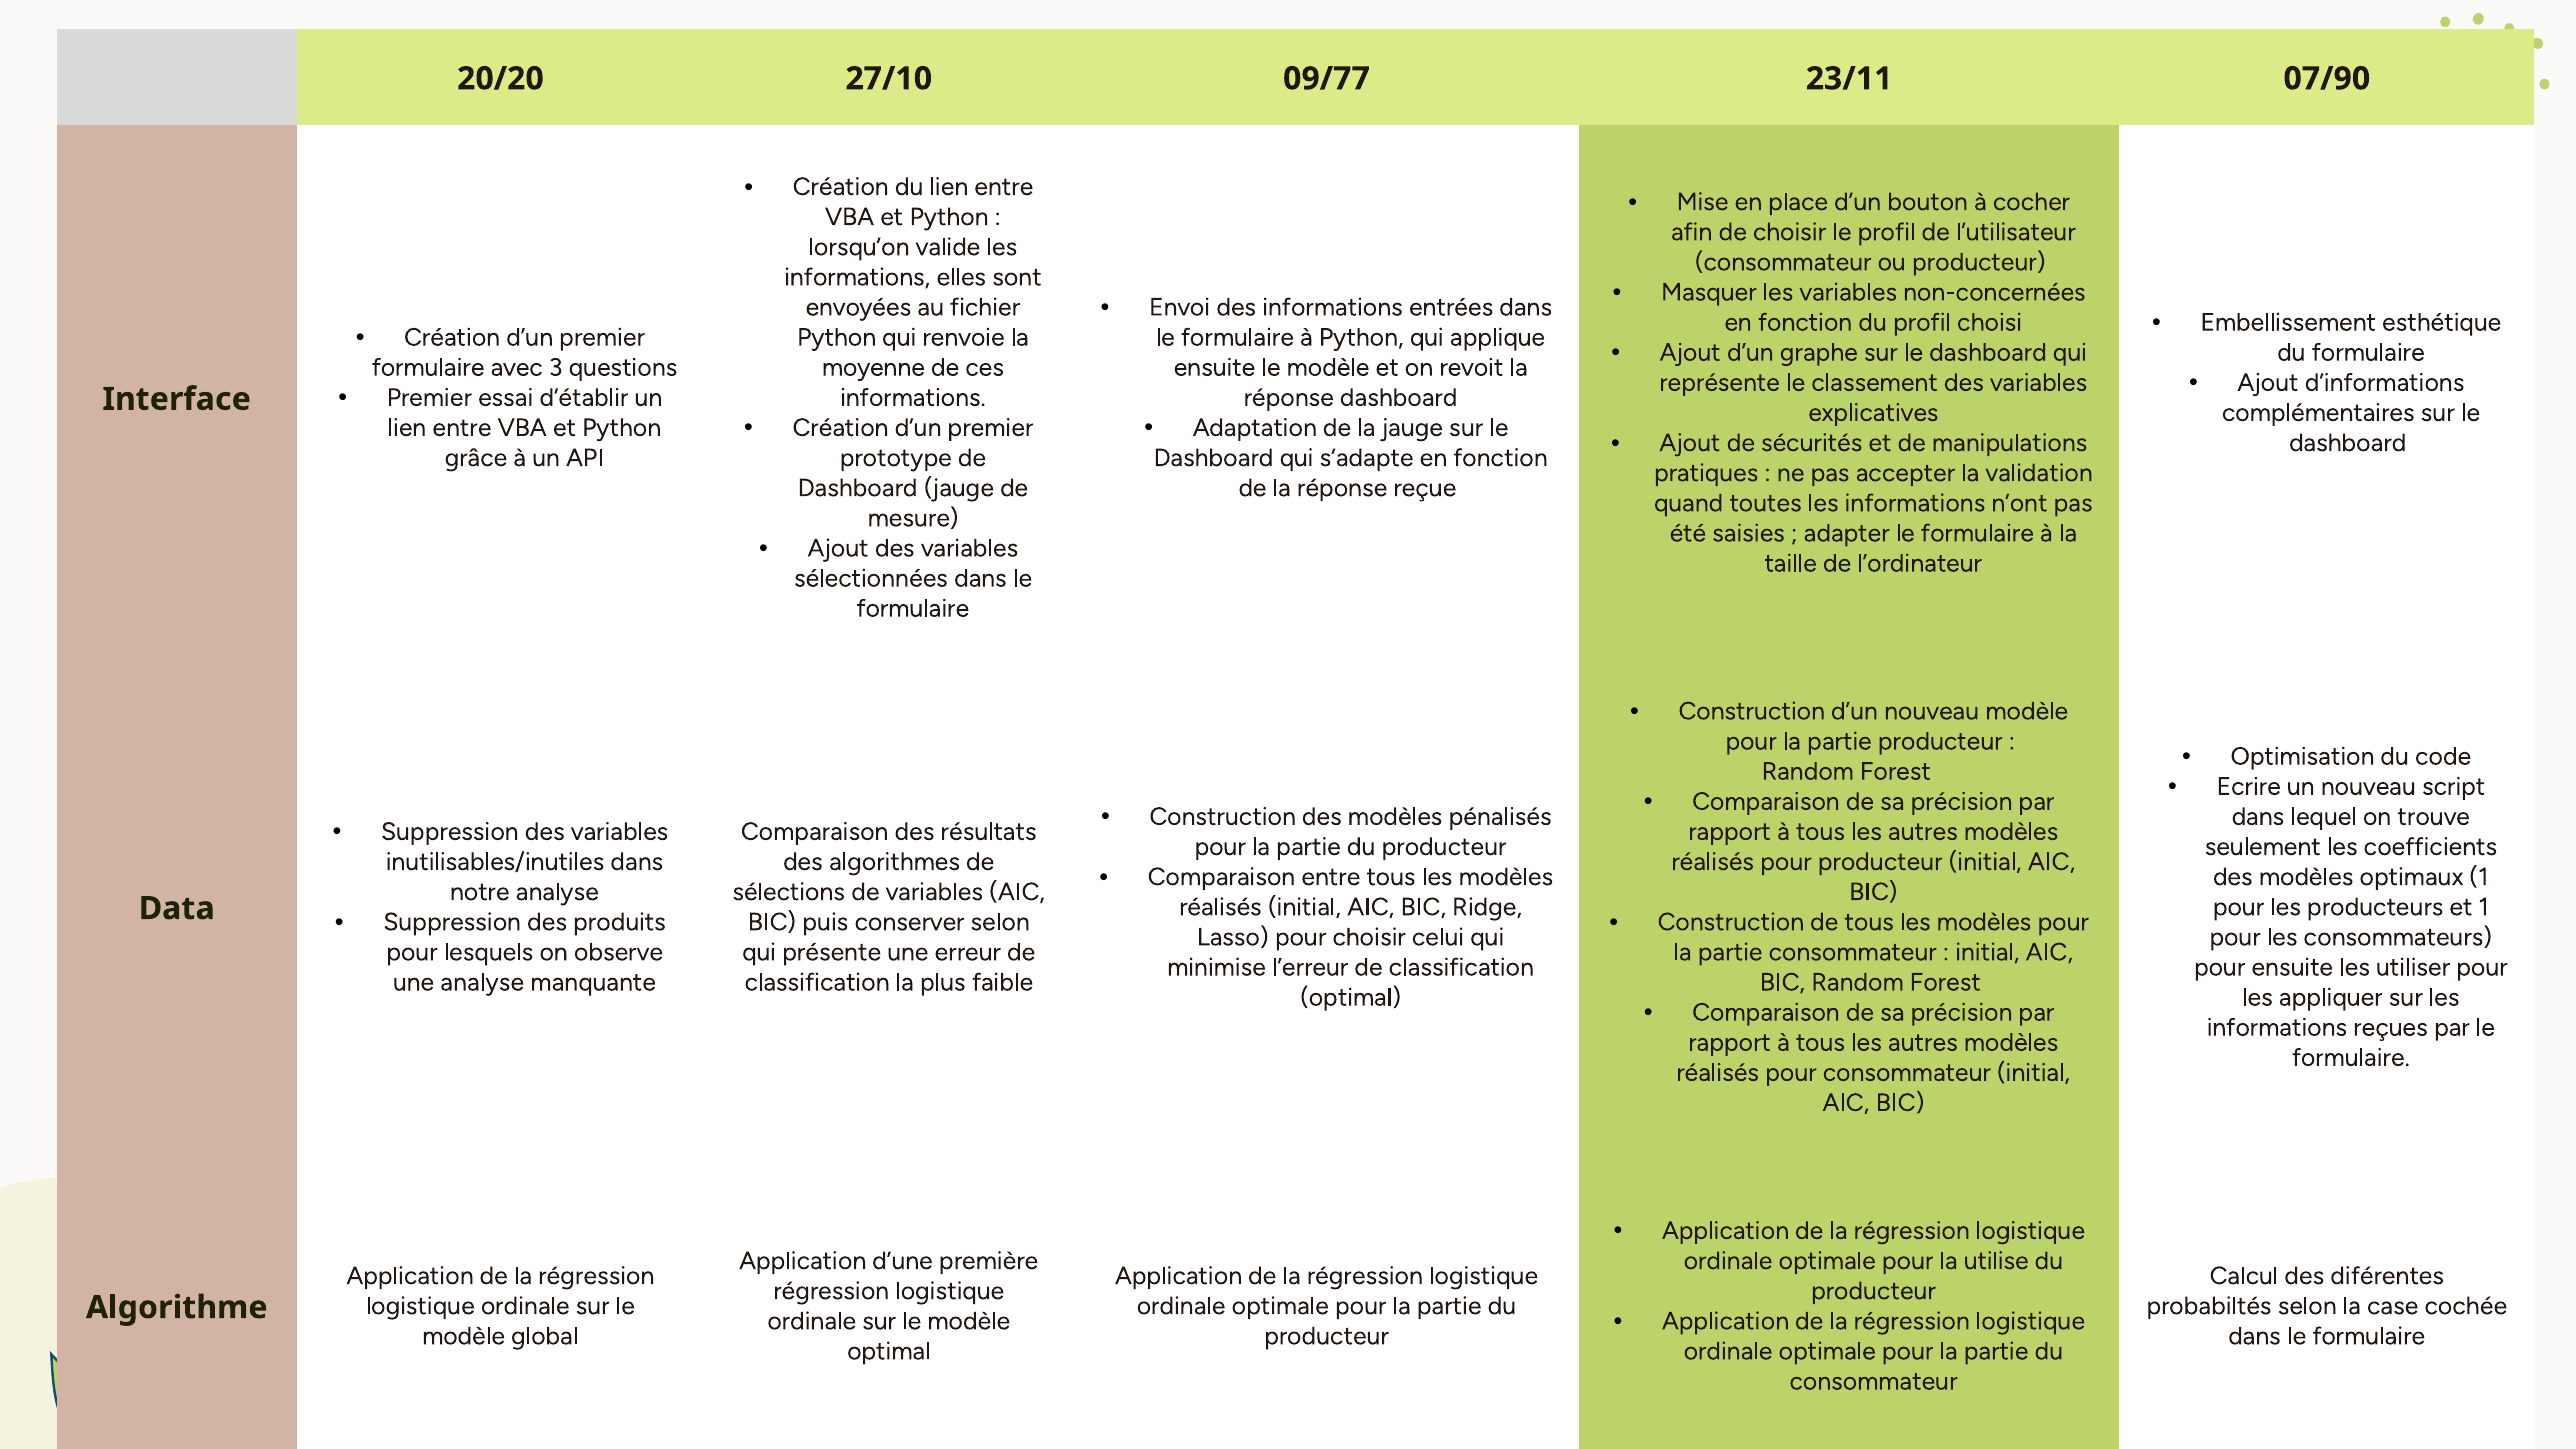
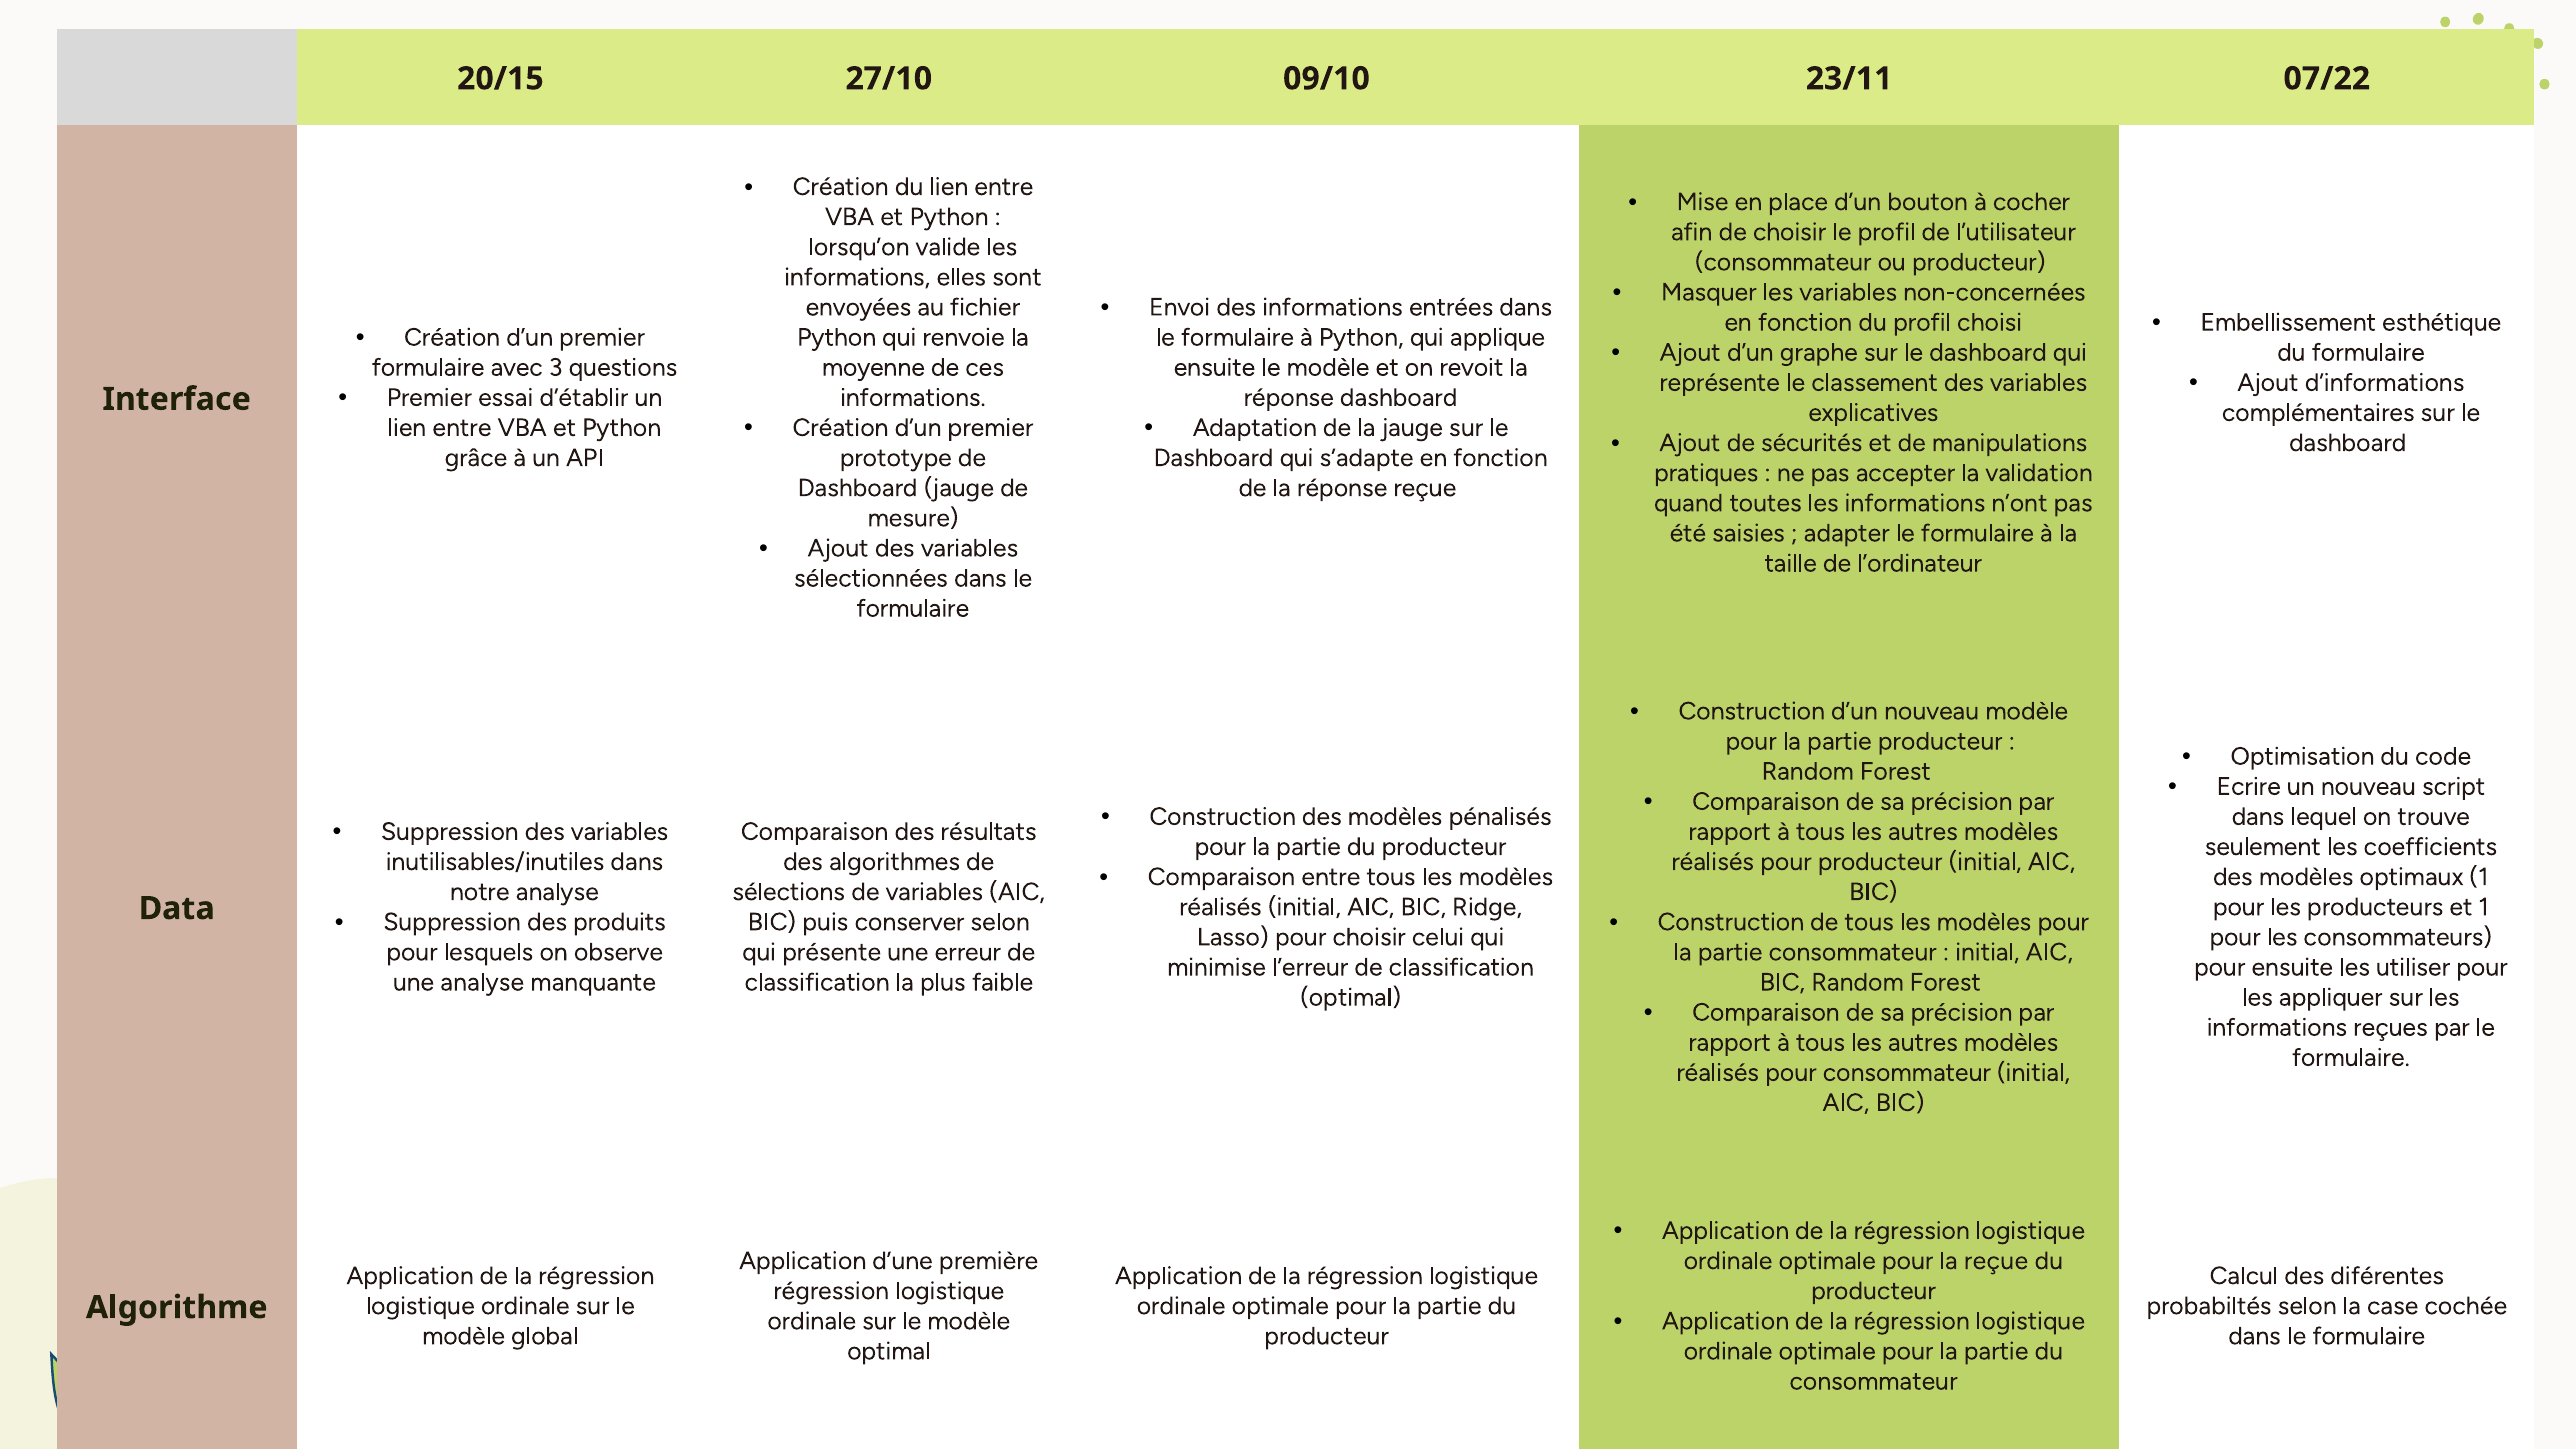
20/20: 20/20 -> 20/15 (500, 79)
09/77: 09/77 -> 09/10 (1326, 79)
07/90: 07/90 -> 07/22 (2327, 79)
la utilise: utilise -> reçue (1996, 1261)
